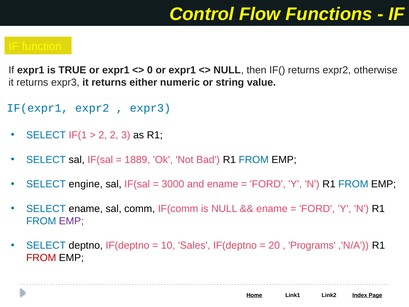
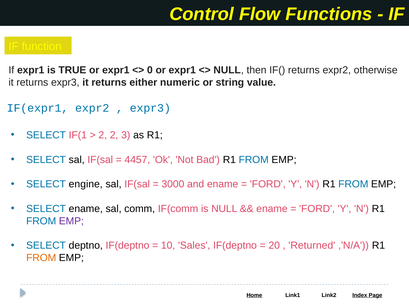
1889: 1889 -> 4457 (137, 160)
Programs: Programs -> Returned (312, 245)
FROM colour: red -> orange (41, 258)
